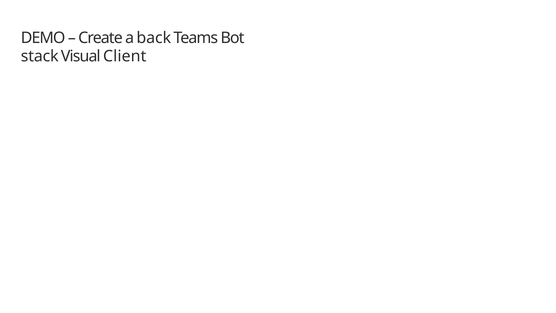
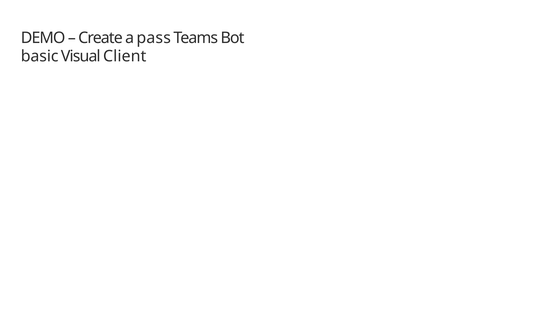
back: back -> pass (154, 38)
stack: stack -> basic (40, 56)
